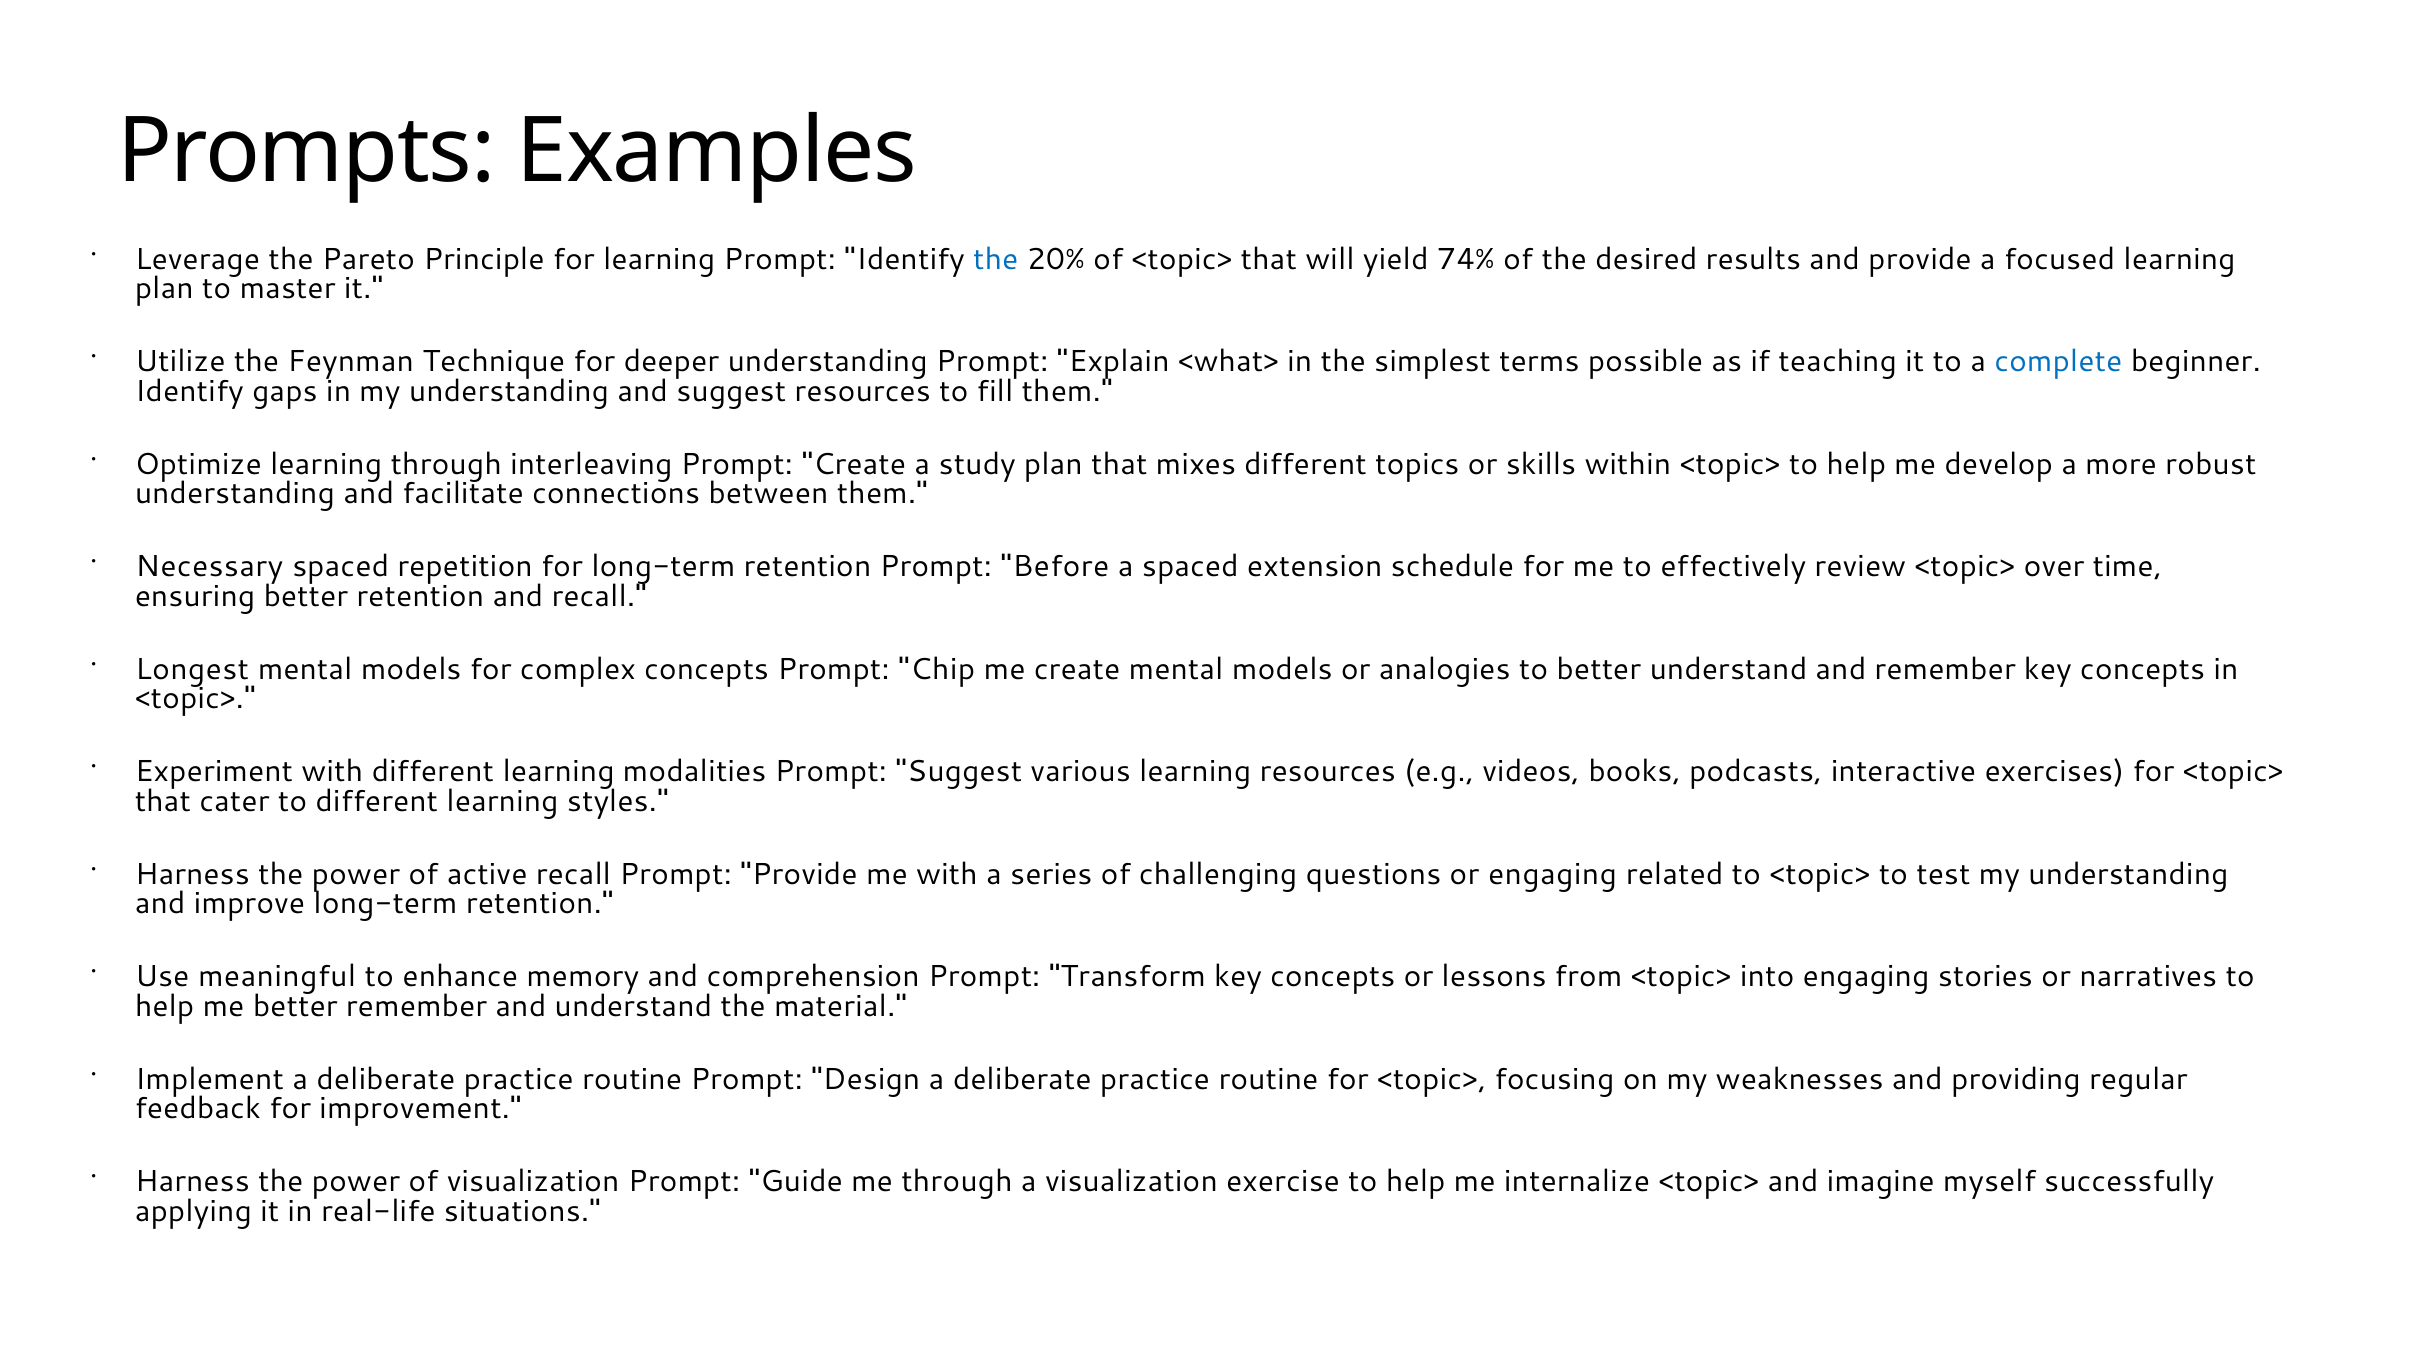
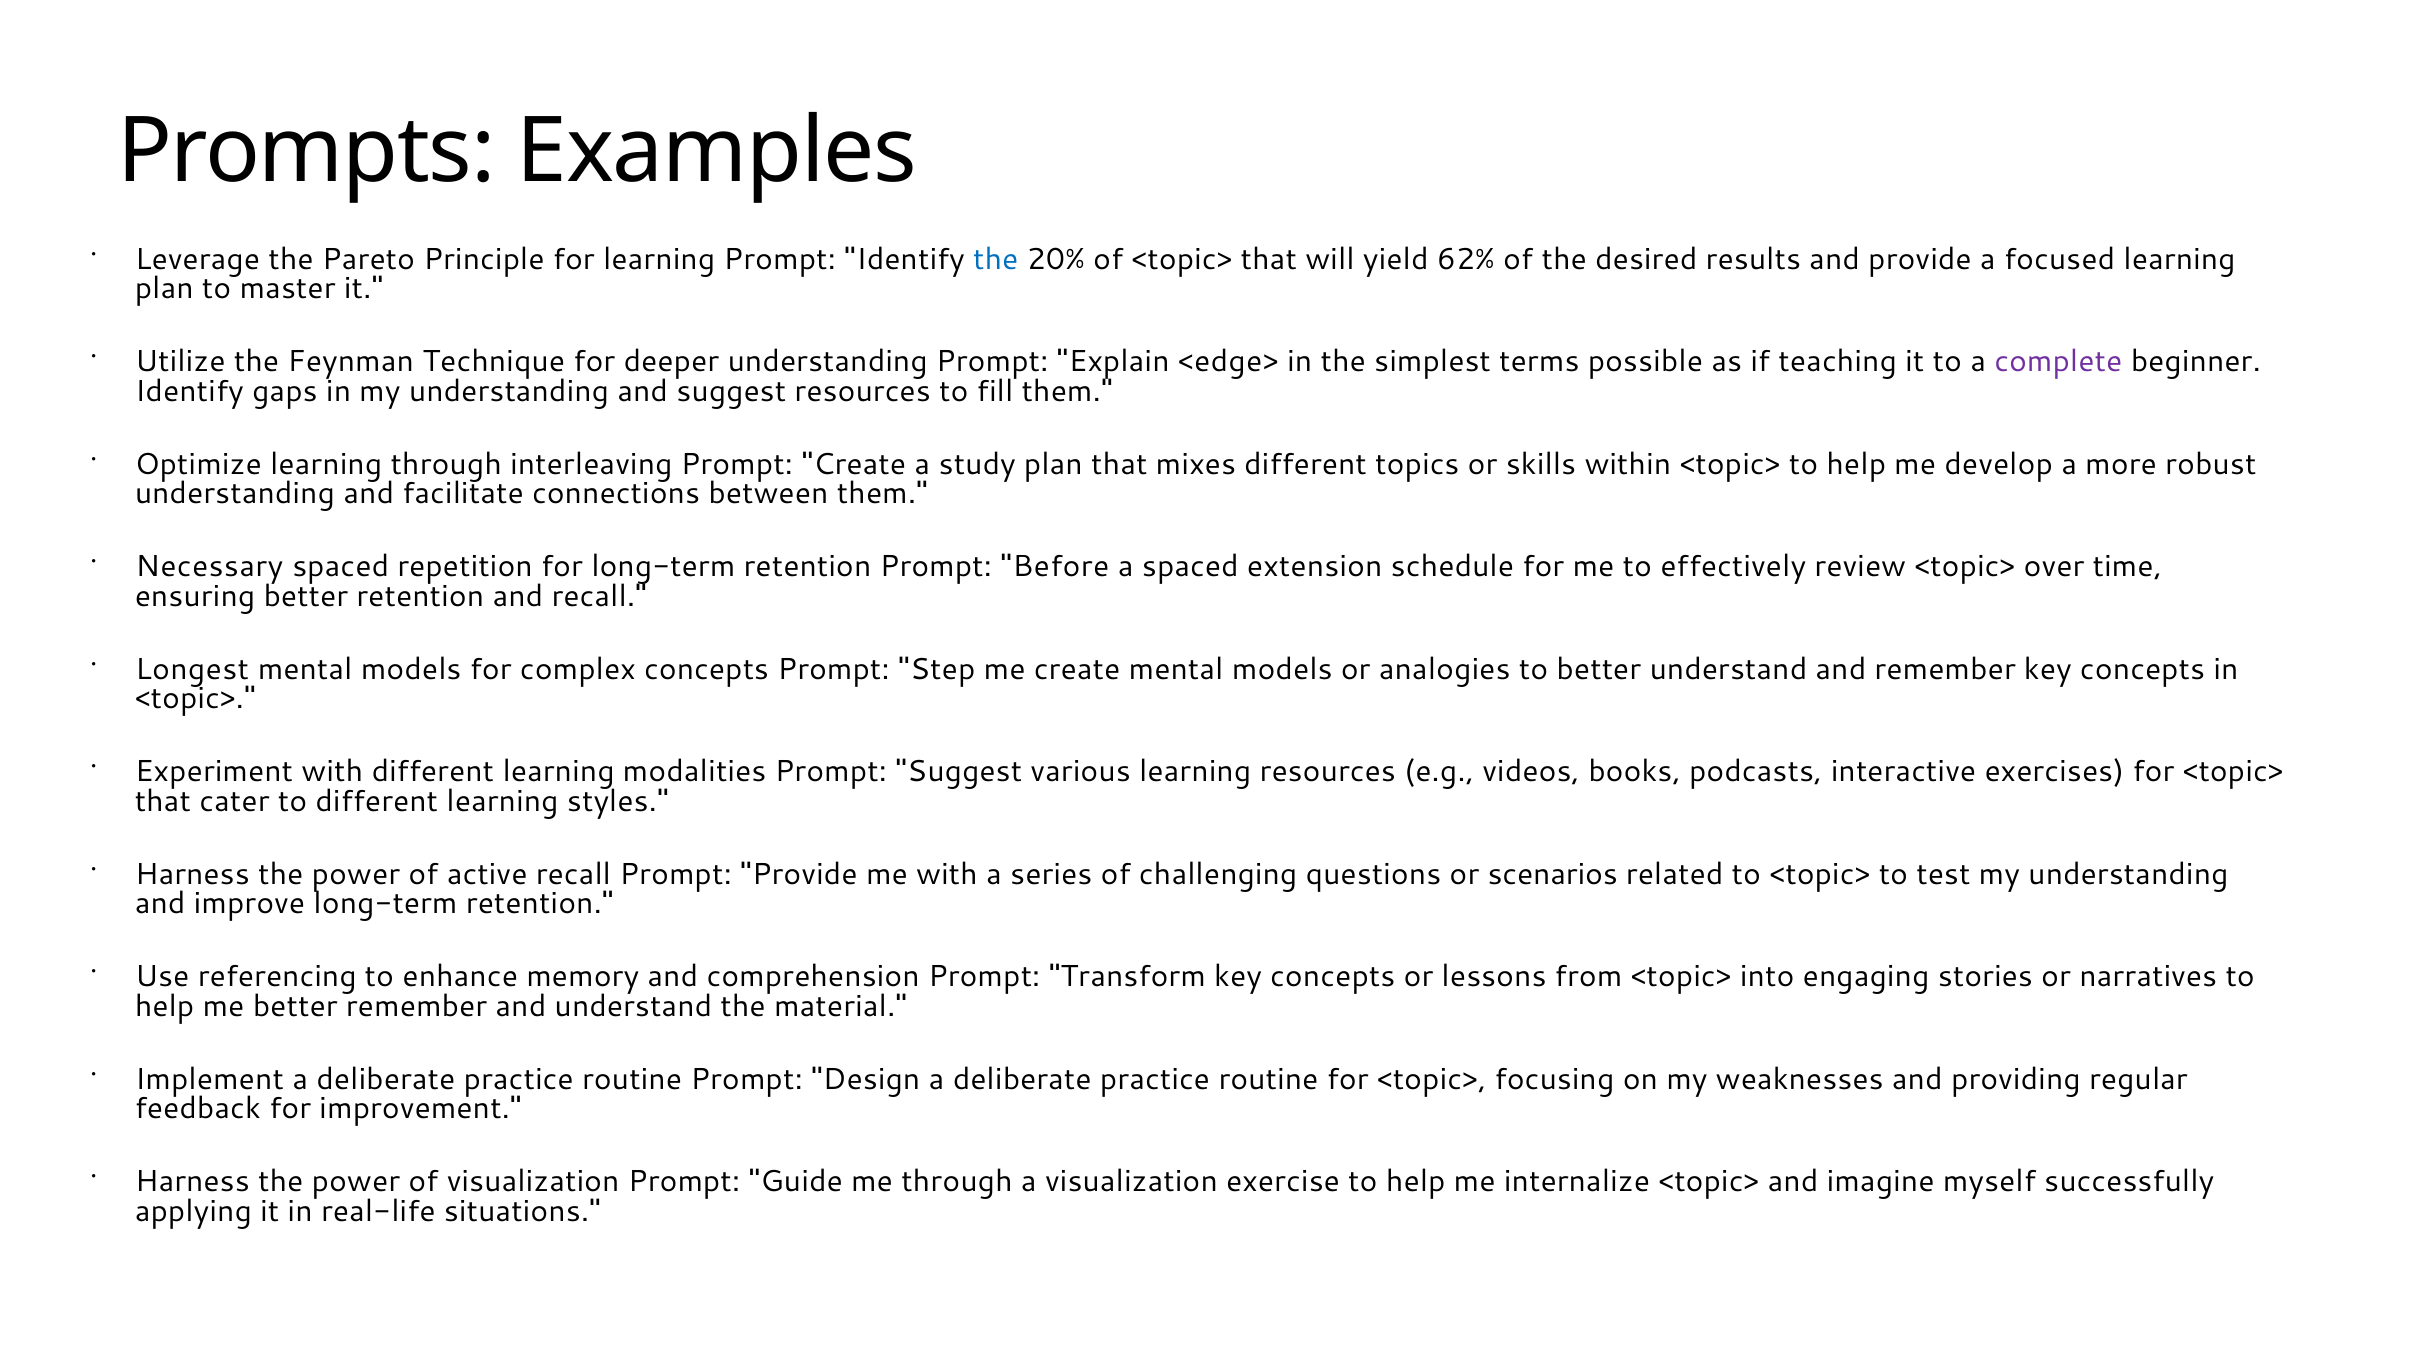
74%: 74% -> 62% (1466, 260)
<what>: <what> -> <edge> (1228, 362)
complete colour: blue -> purple (2058, 362)
Chip: Chip -> Step (937, 670)
or engaging: engaging -> scenarios (1553, 875)
meaningful: meaningful -> referencing (277, 977)
